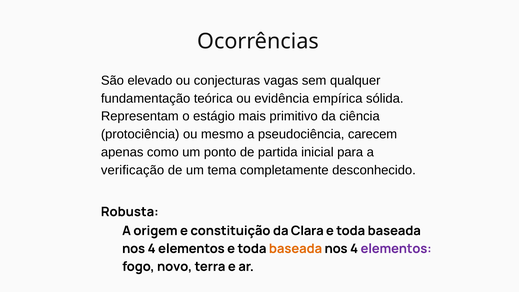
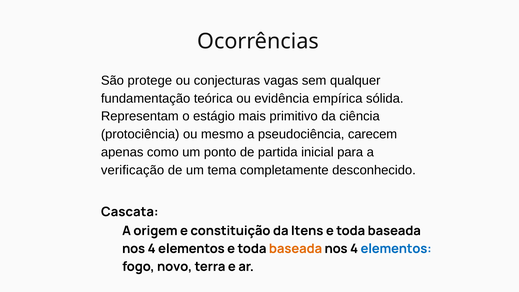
elevado: elevado -> protege (150, 81)
Robusta: Robusta -> Cascata (130, 212)
Clara: Clara -> Itens (307, 231)
elementos colour: purple -> blue (396, 249)
